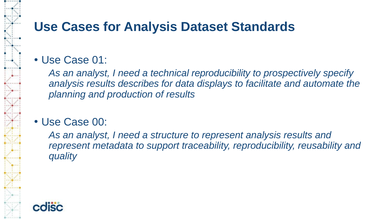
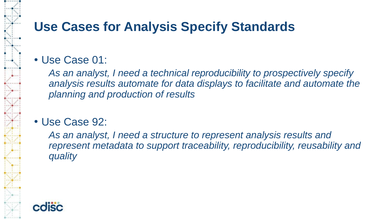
Analysis Dataset: Dataset -> Specify (204, 27)
results describes: describes -> automate (138, 84)
00: 00 -> 92 (100, 122)
